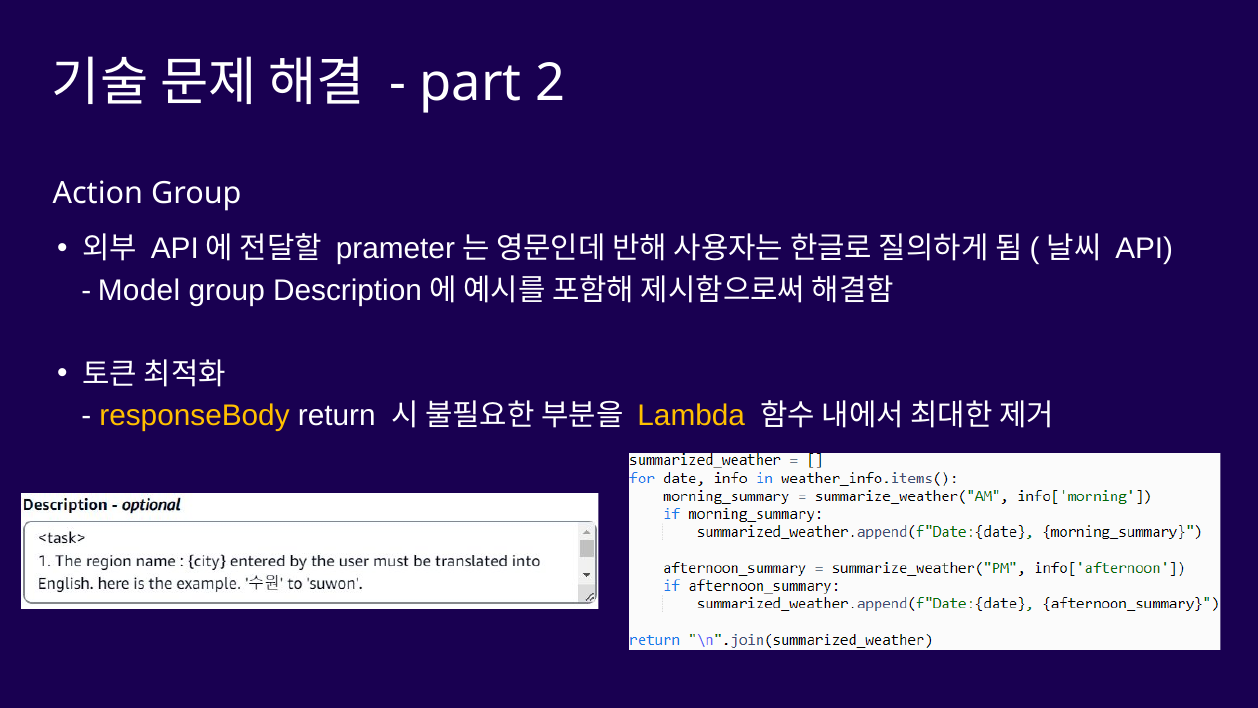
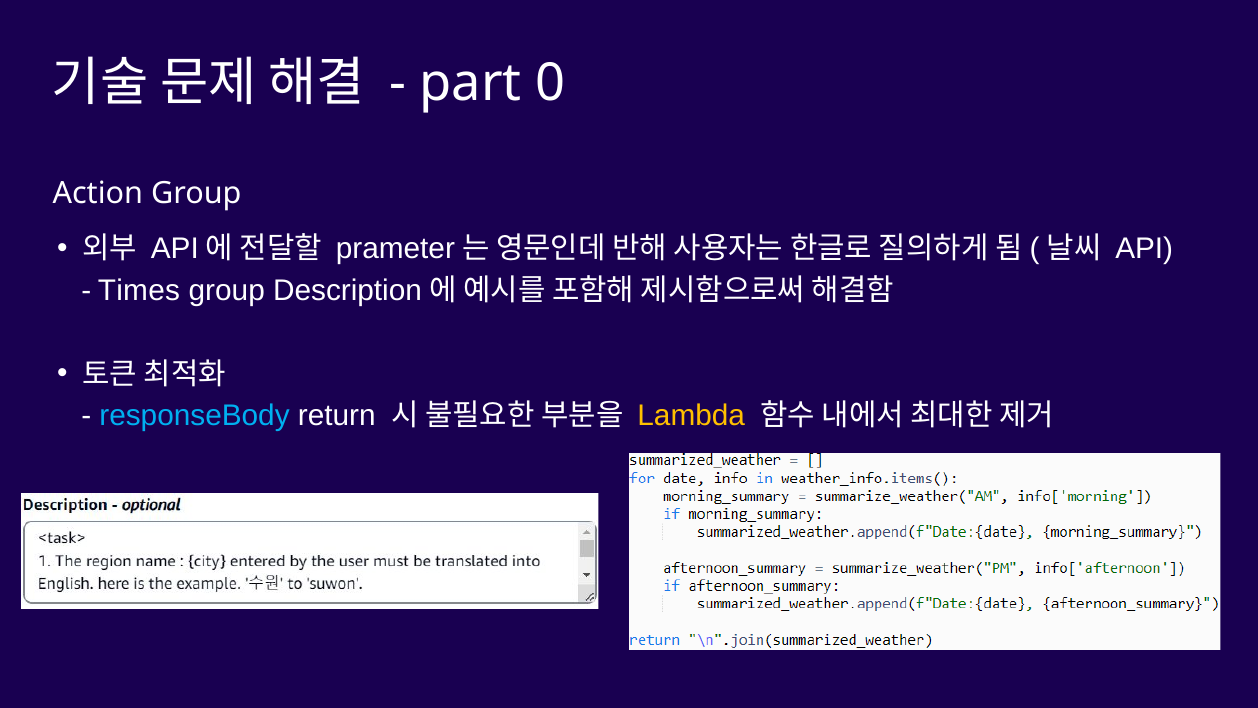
2: 2 -> 0 (550, 84)
Model: Model -> Times (139, 291)
responseBody colour: yellow -> light blue (195, 416)
